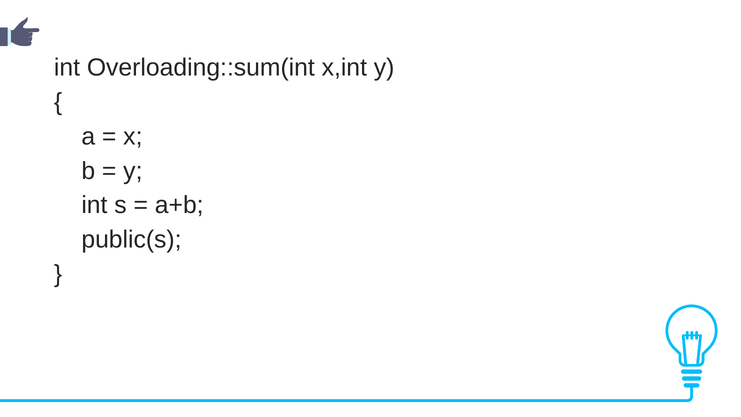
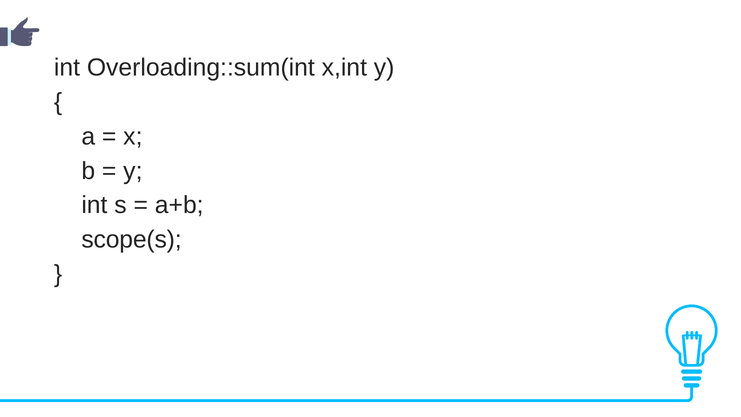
public(s: public(s -> scope(s (132, 240)
